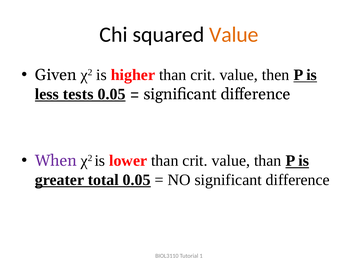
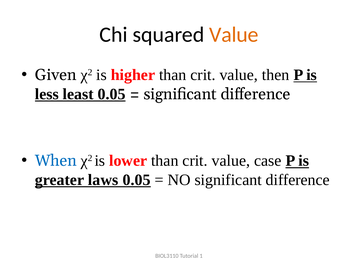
tests: tests -> least (78, 94)
When colour: purple -> blue (56, 161)
value than: than -> case (268, 161)
total: total -> laws (103, 180)
